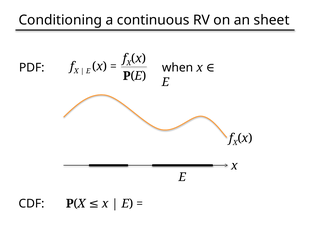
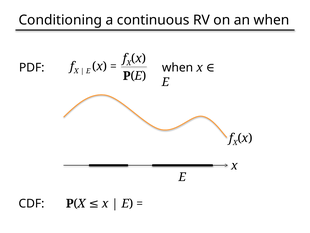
an sheet: sheet -> when (272, 20)
